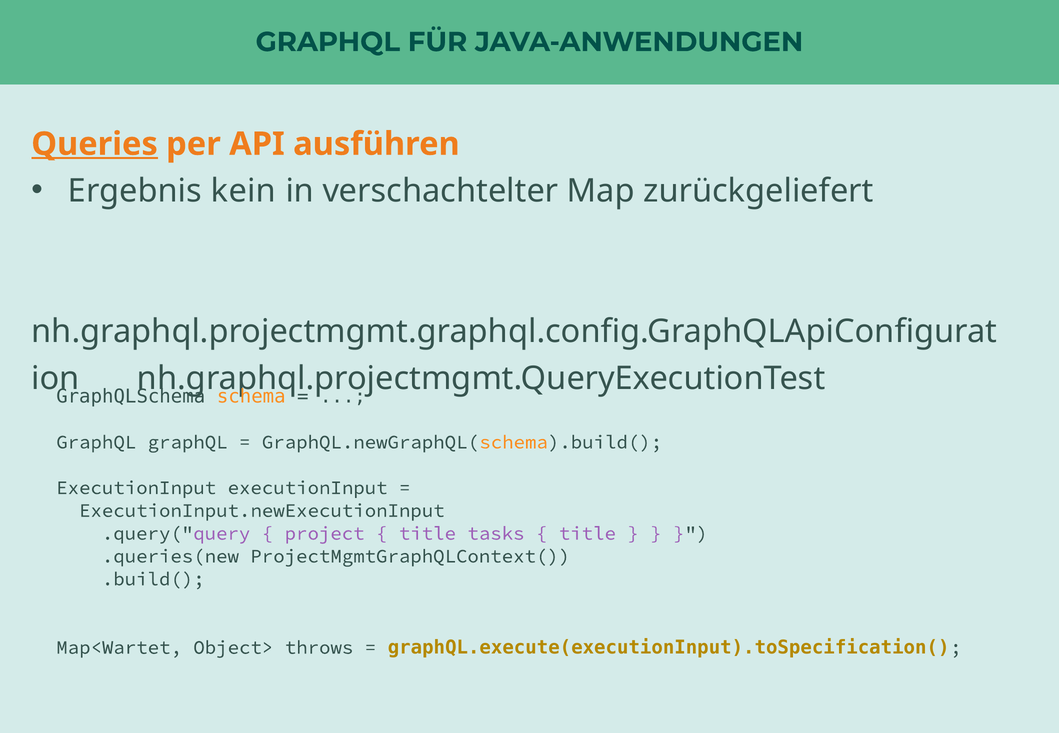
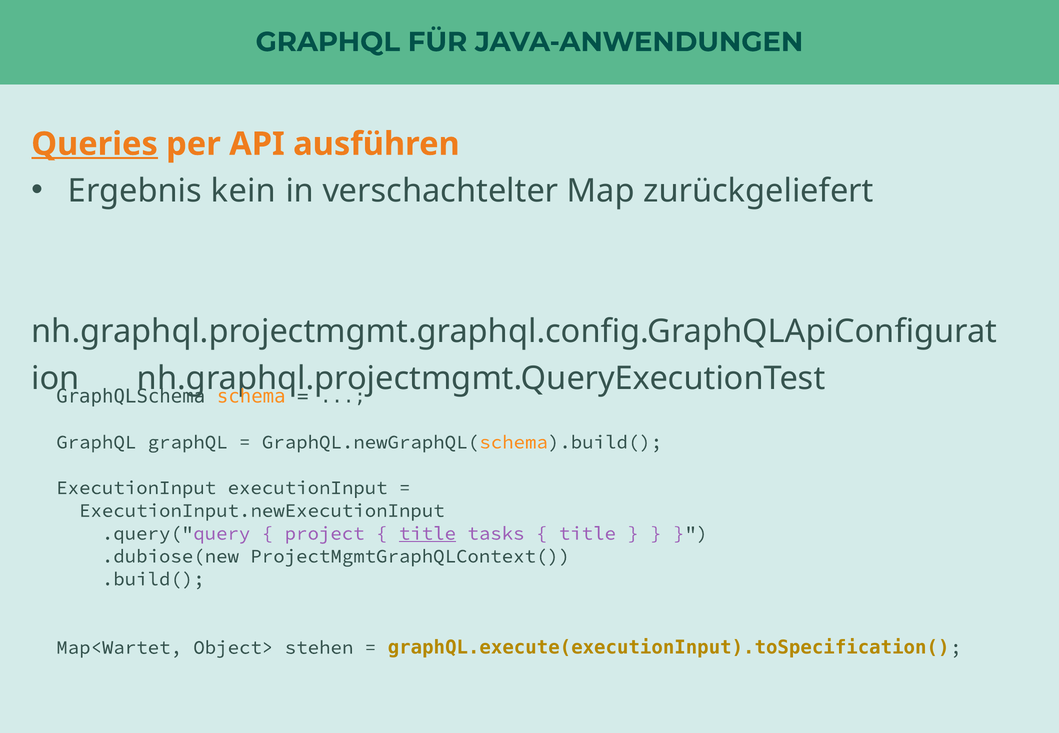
title underline: none -> present (427, 533)
.queries(new: .queries(new -> .dubiose(new (170, 556)
throws: throws -> stehen (319, 648)
